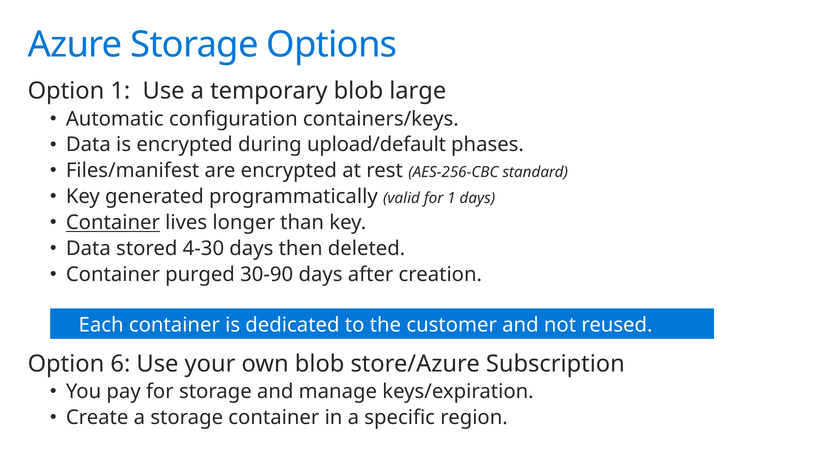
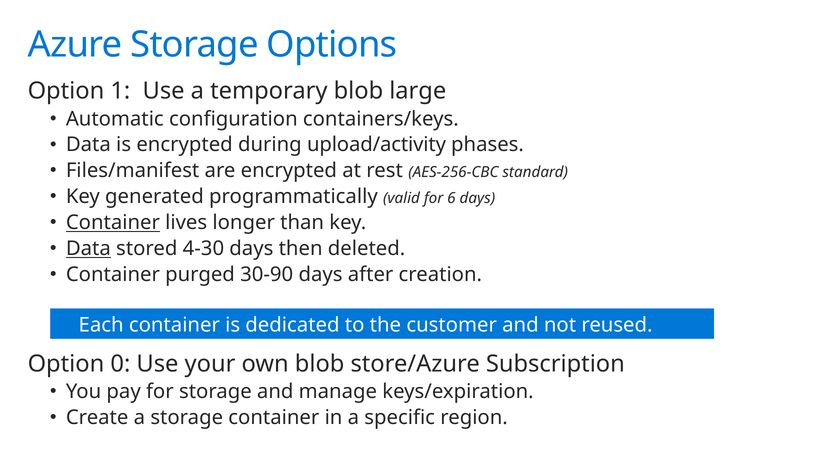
upload/default: upload/default -> upload/activity (377, 145)
for 1: 1 -> 6 (451, 199)
Data underline: none -> present (88, 249)
6: 6 -> 0 (120, 364)
